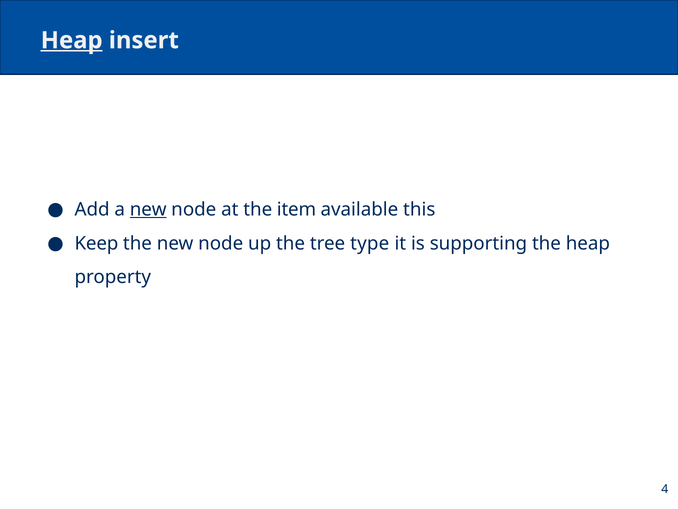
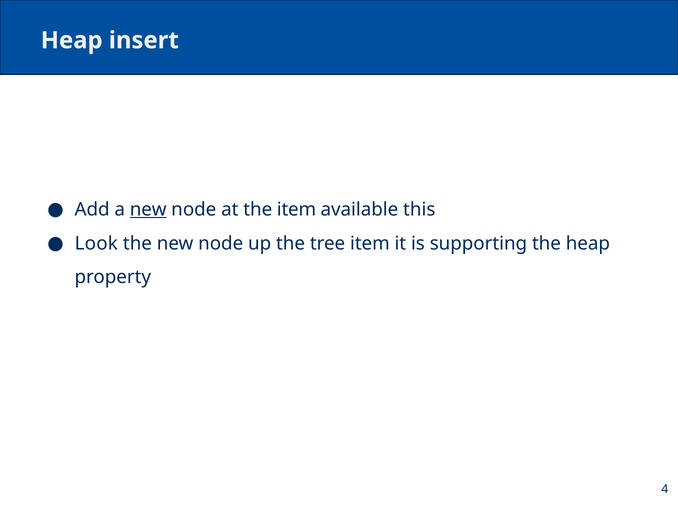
Heap underline: present -> none (72, 40)
Keep: Keep -> Look (96, 243)
tree type: type -> item (370, 243)
